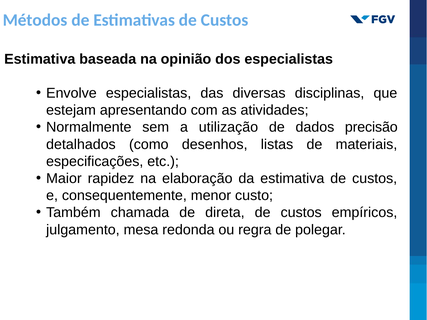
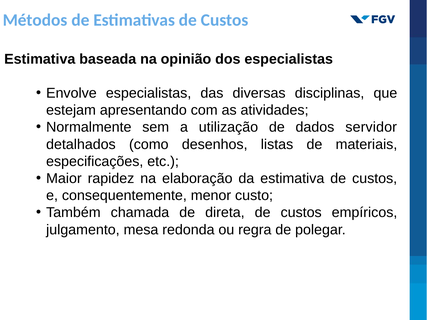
precisão: precisão -> servidor (371, 127)
